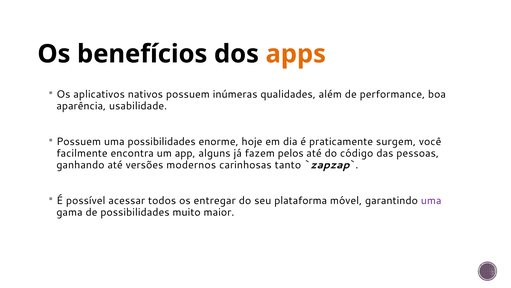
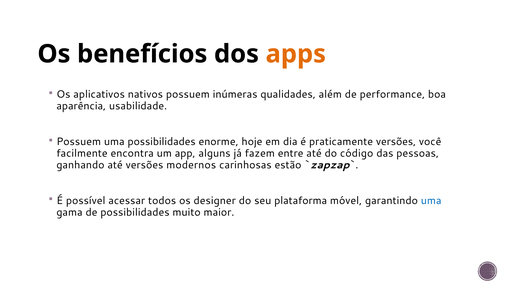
praticamente surgem: surgem -> versões (396, 142)
pelos: pelos -> entre (291, 153)
tanto: tanto -> estão (288, 165)
entregar: entregar -> designer (215, 200)
uma colour: purple -> blue (431, 200)
